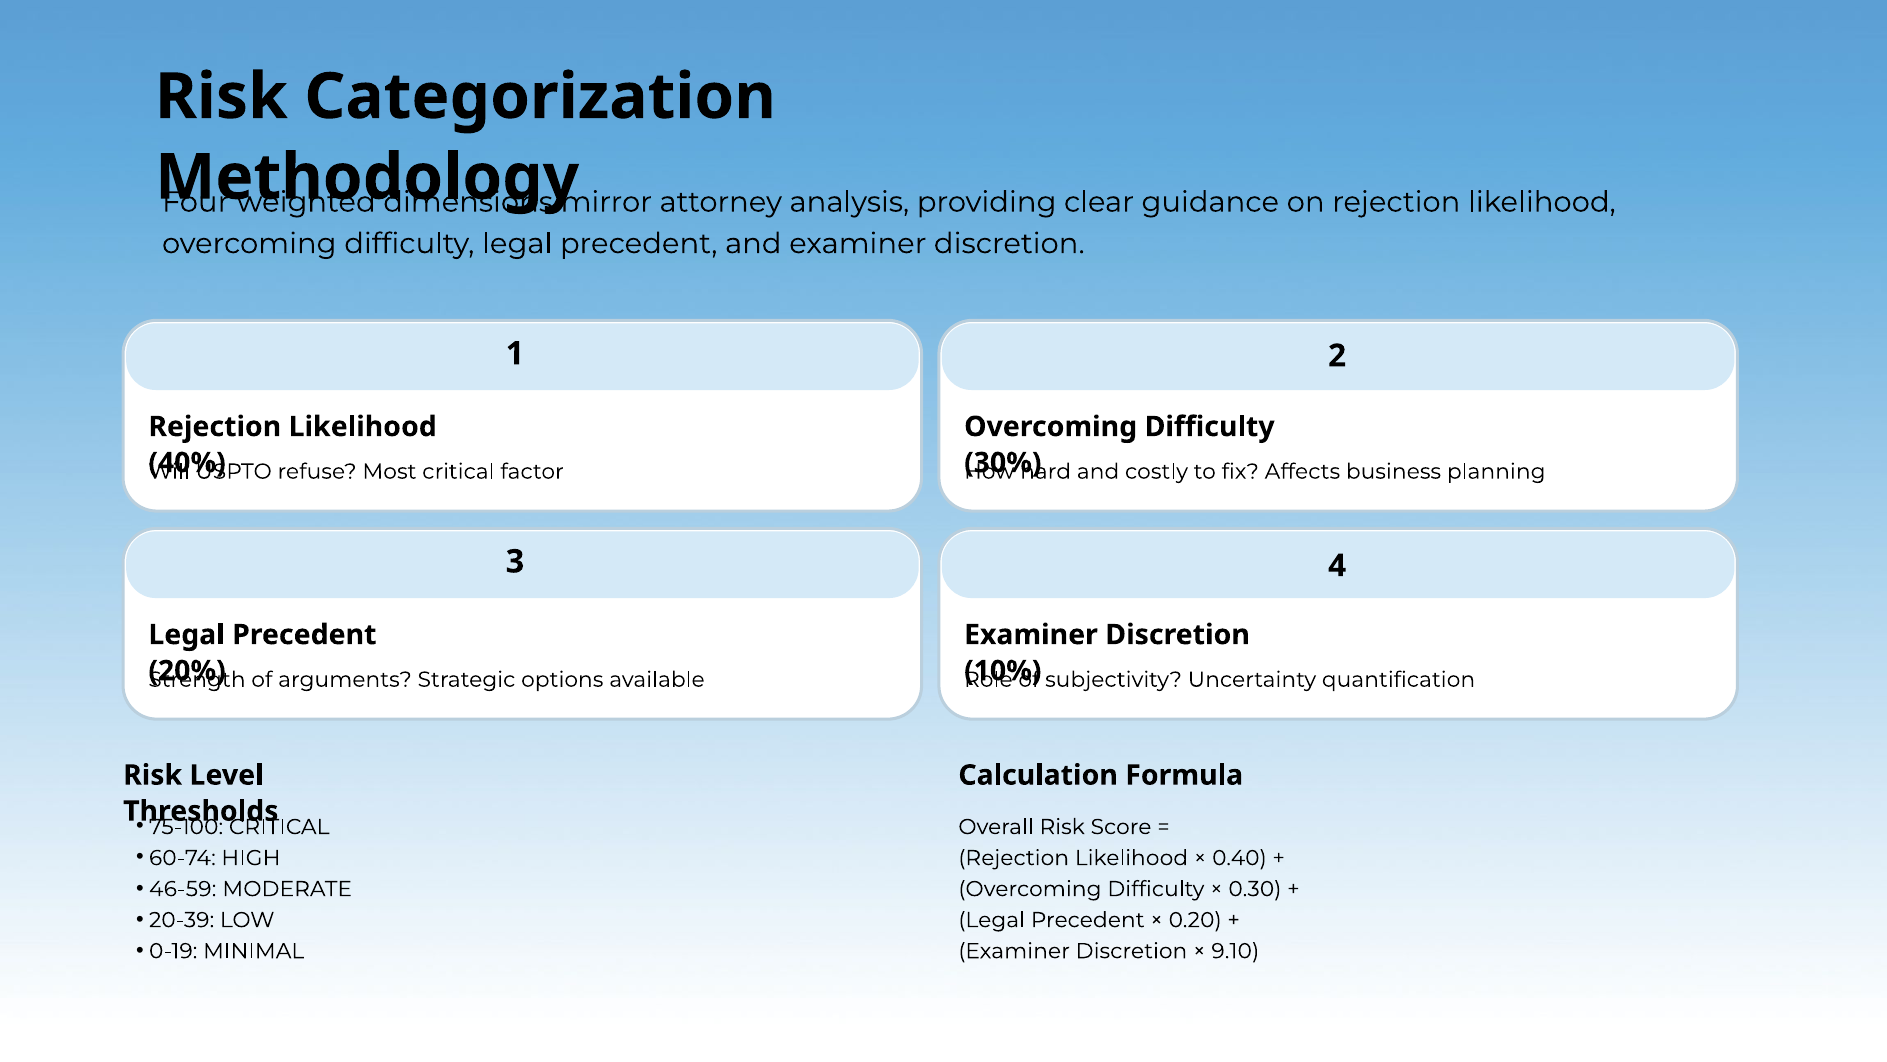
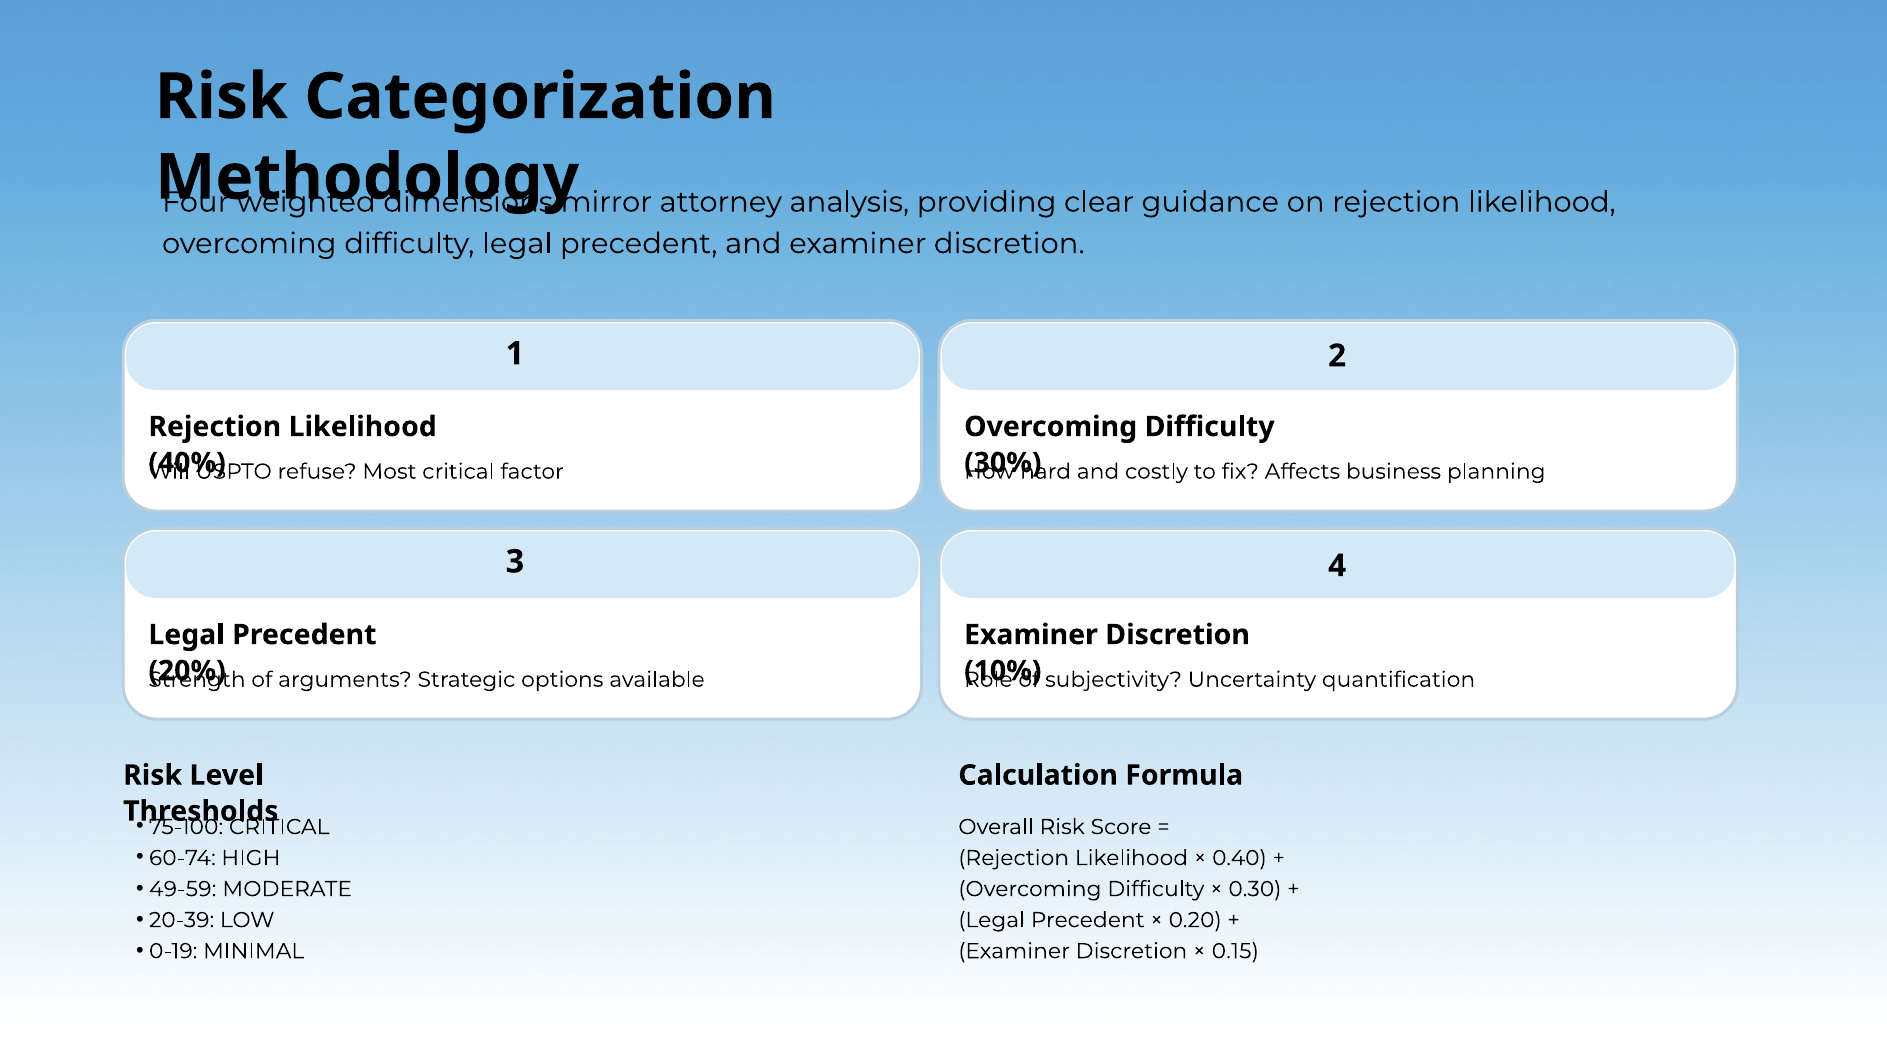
46-59: 46-59 -> 49-59 (183, 889)
9.10: 9.10 -> 0.15 (1235, 951)
